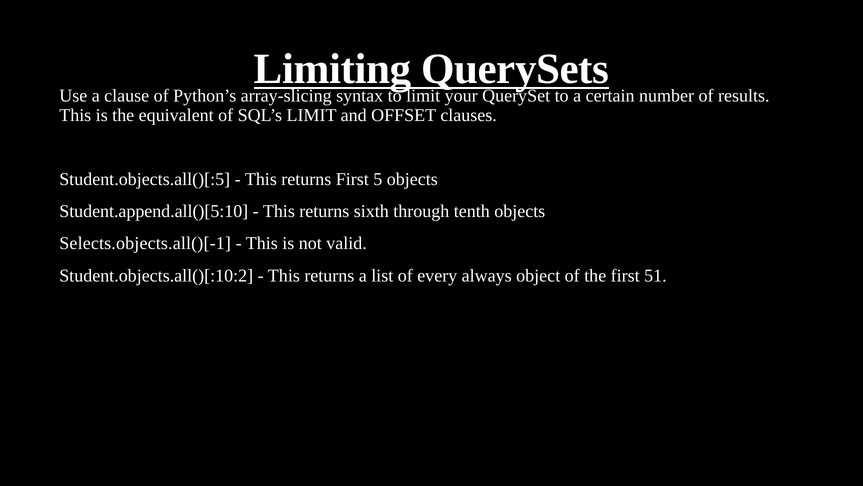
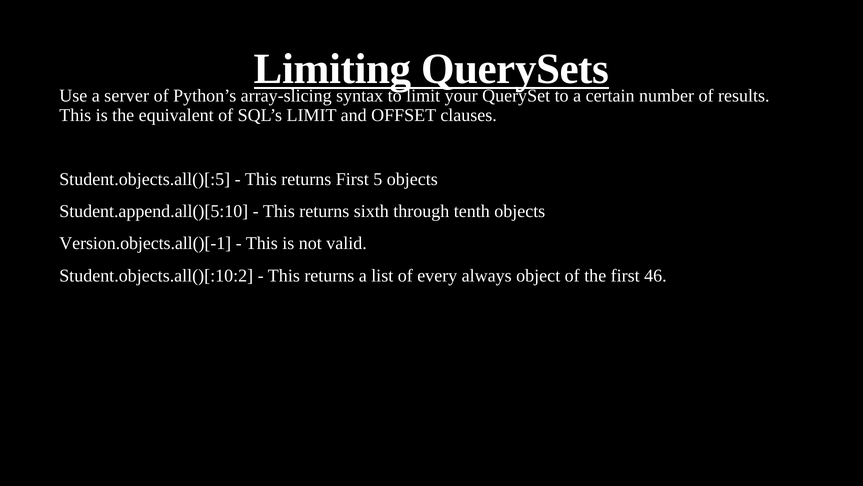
clause: clause -> server (127, 96)
Selects.objects.all()[-1: Selects.objects.all()[-1 -> Version.objects.all()[-1 (145, 243)
51: 51 -> 46 (655, 275)
